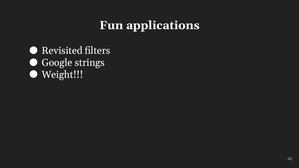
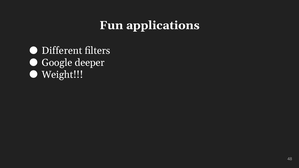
Revisited: Revisited -> Different (62, 51)
strings: strings -> deeper (90, 63)
